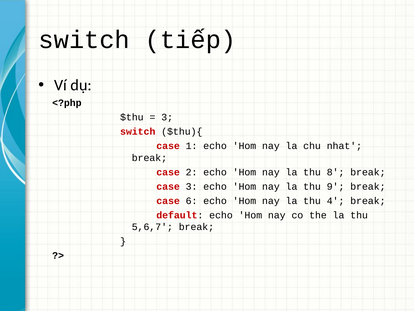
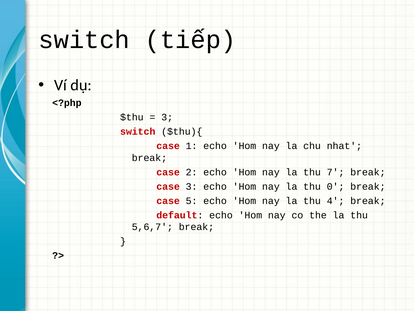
8: 8 -> 7 (336, 172)
9: 9 -> 0 (336, 186)
6: 6 -> 5 (192, 201)
